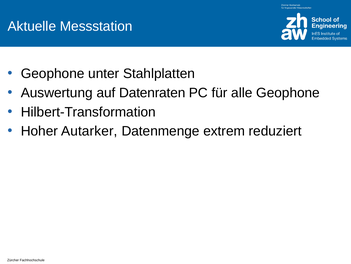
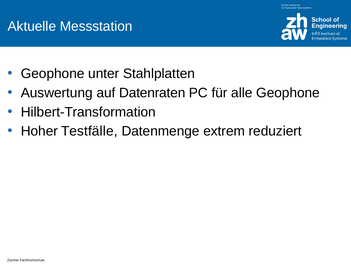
Autarker: Autarker -> Testfälle (89, 131)
